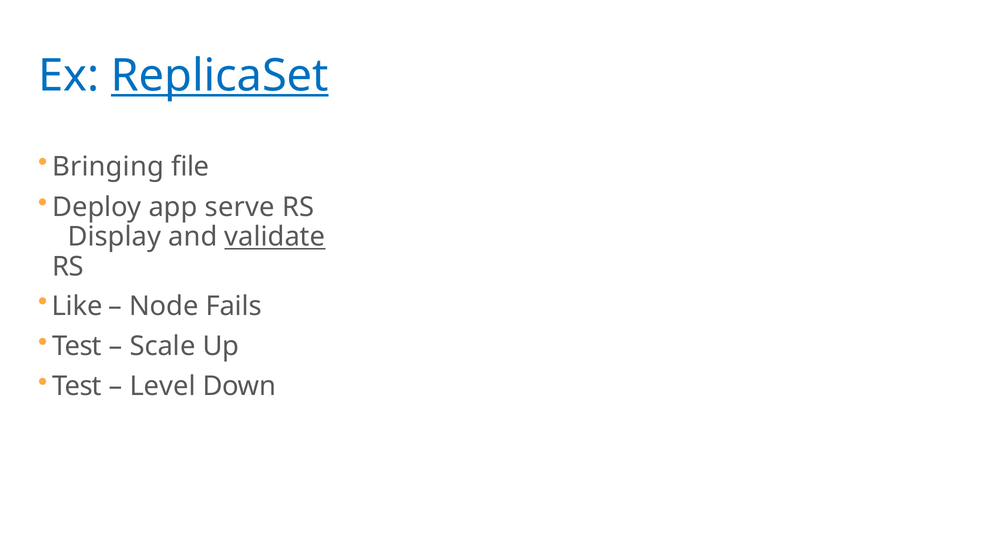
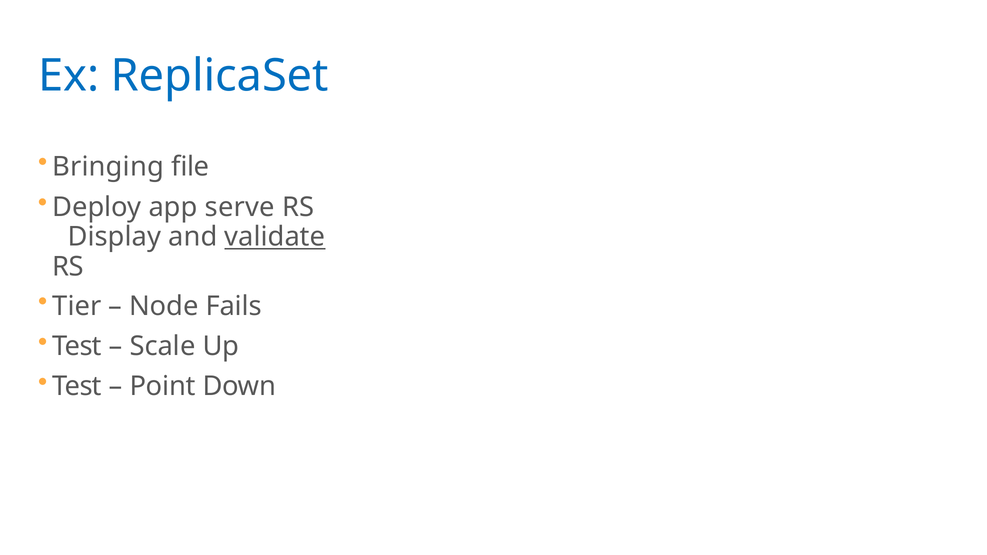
ReplicaSet underline: present -> none (220, 76)
Like: Like -> Tier (77, 306)
Level: Level -> Point (163, 387)
